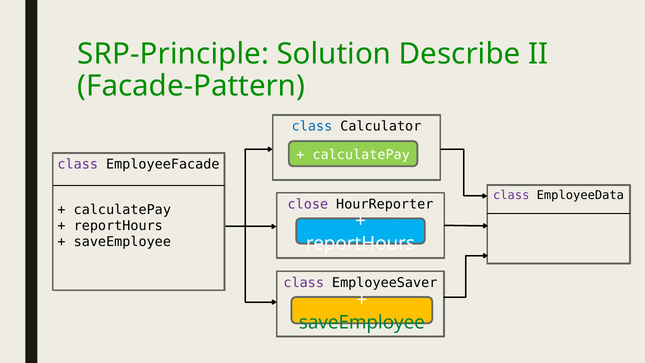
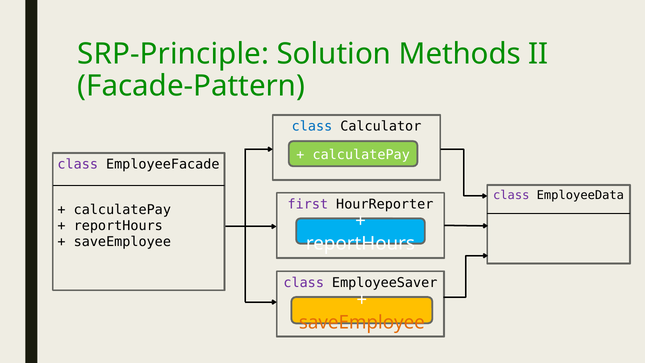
Describe: Describe -> Methods (460, 54)
close: close -> first (308, 204)
saveEmployee colour: green -> orange (362, 323)
